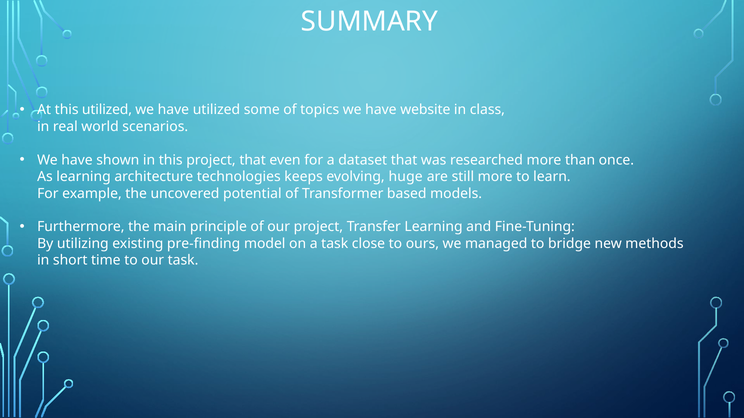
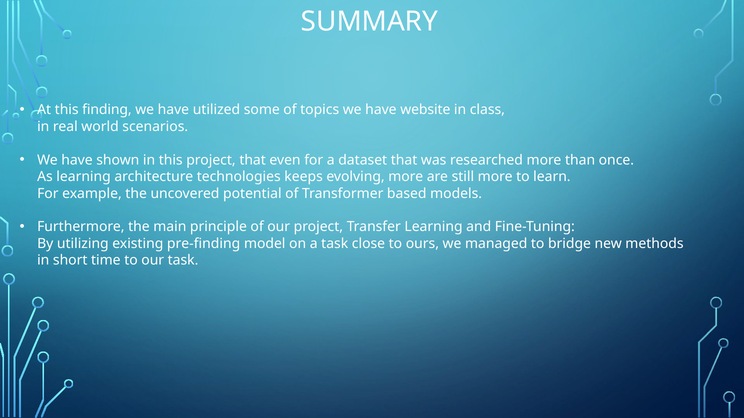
this utilized: utilized -> finding (107, 110)
evolving huge: huge -> more (406, 177)
